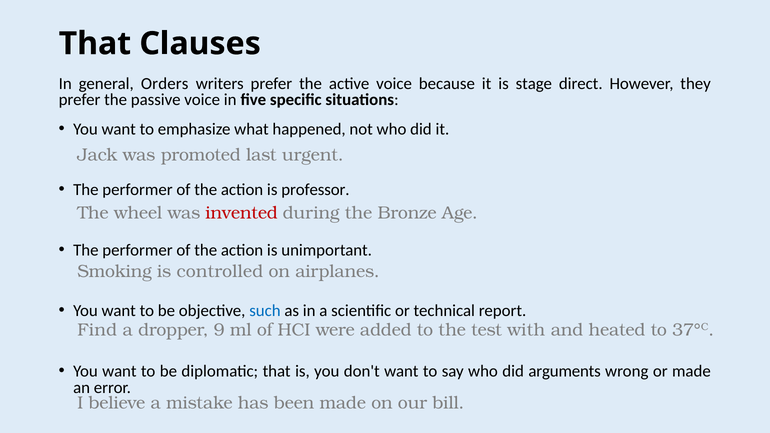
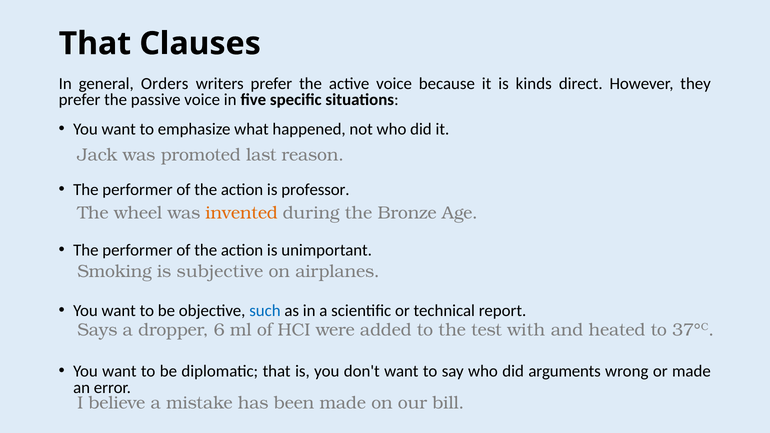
stage: stage -> kinds (534, 84)
urgent: urgent -> reason (313, 155)
invented colour: red -> orange (242, 213)
controlled: controlled -> subjective (220, 271)
Find: Find -> Says (97, 330)
9: 9 -> 6 (219, 330)
